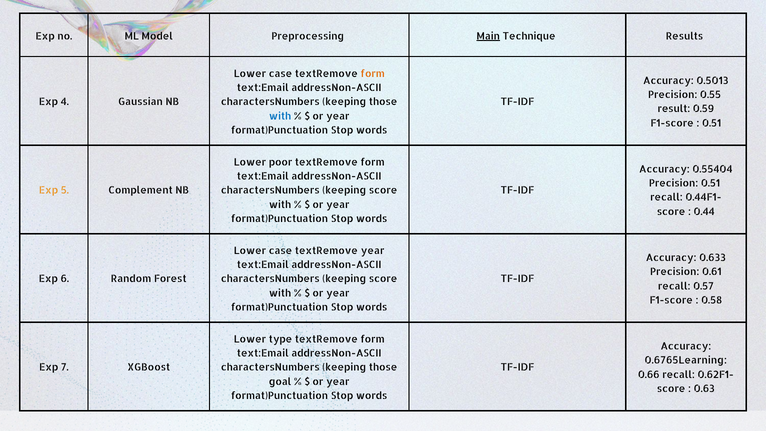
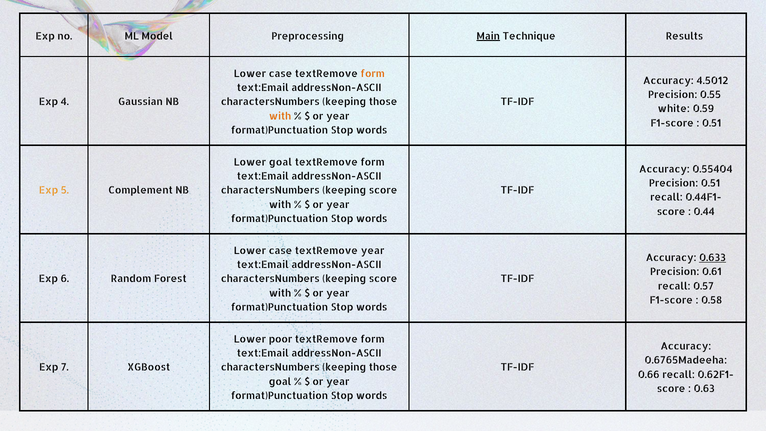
0.5013: 0.5013 -> 4.5012 (712, 81)
result: result -> white (674, 109)
with colour: blue -> orange (280, 116)
Lower poor: poor -> goal (280, 162)
0.633 underline: none -> present (713, 258)
type: type -> poor (281, 339)
0.6765Learning: 0.6765Learning -> 0.6765Madeeha (686, 360)
